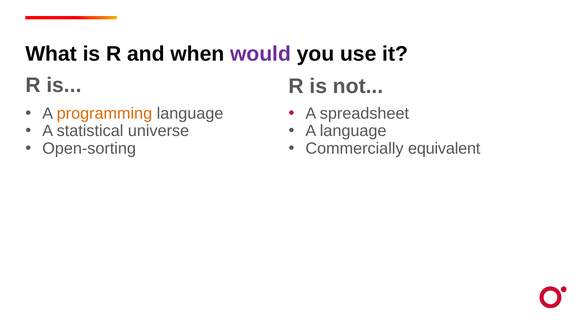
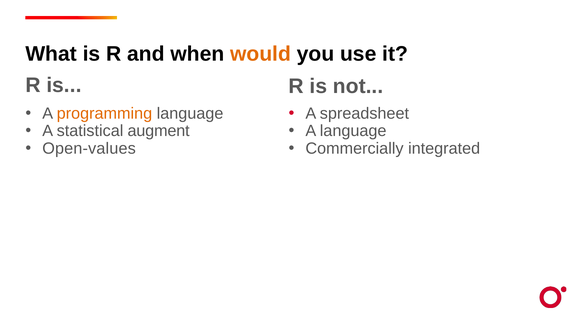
would colour: purple -> orange (261, 54)
universe: universe -> augment (159, 131)
equivalent: equivalent -> integrated (444, 148)
Open-sorting: Open-sorting -> Open-values (89, 148)
